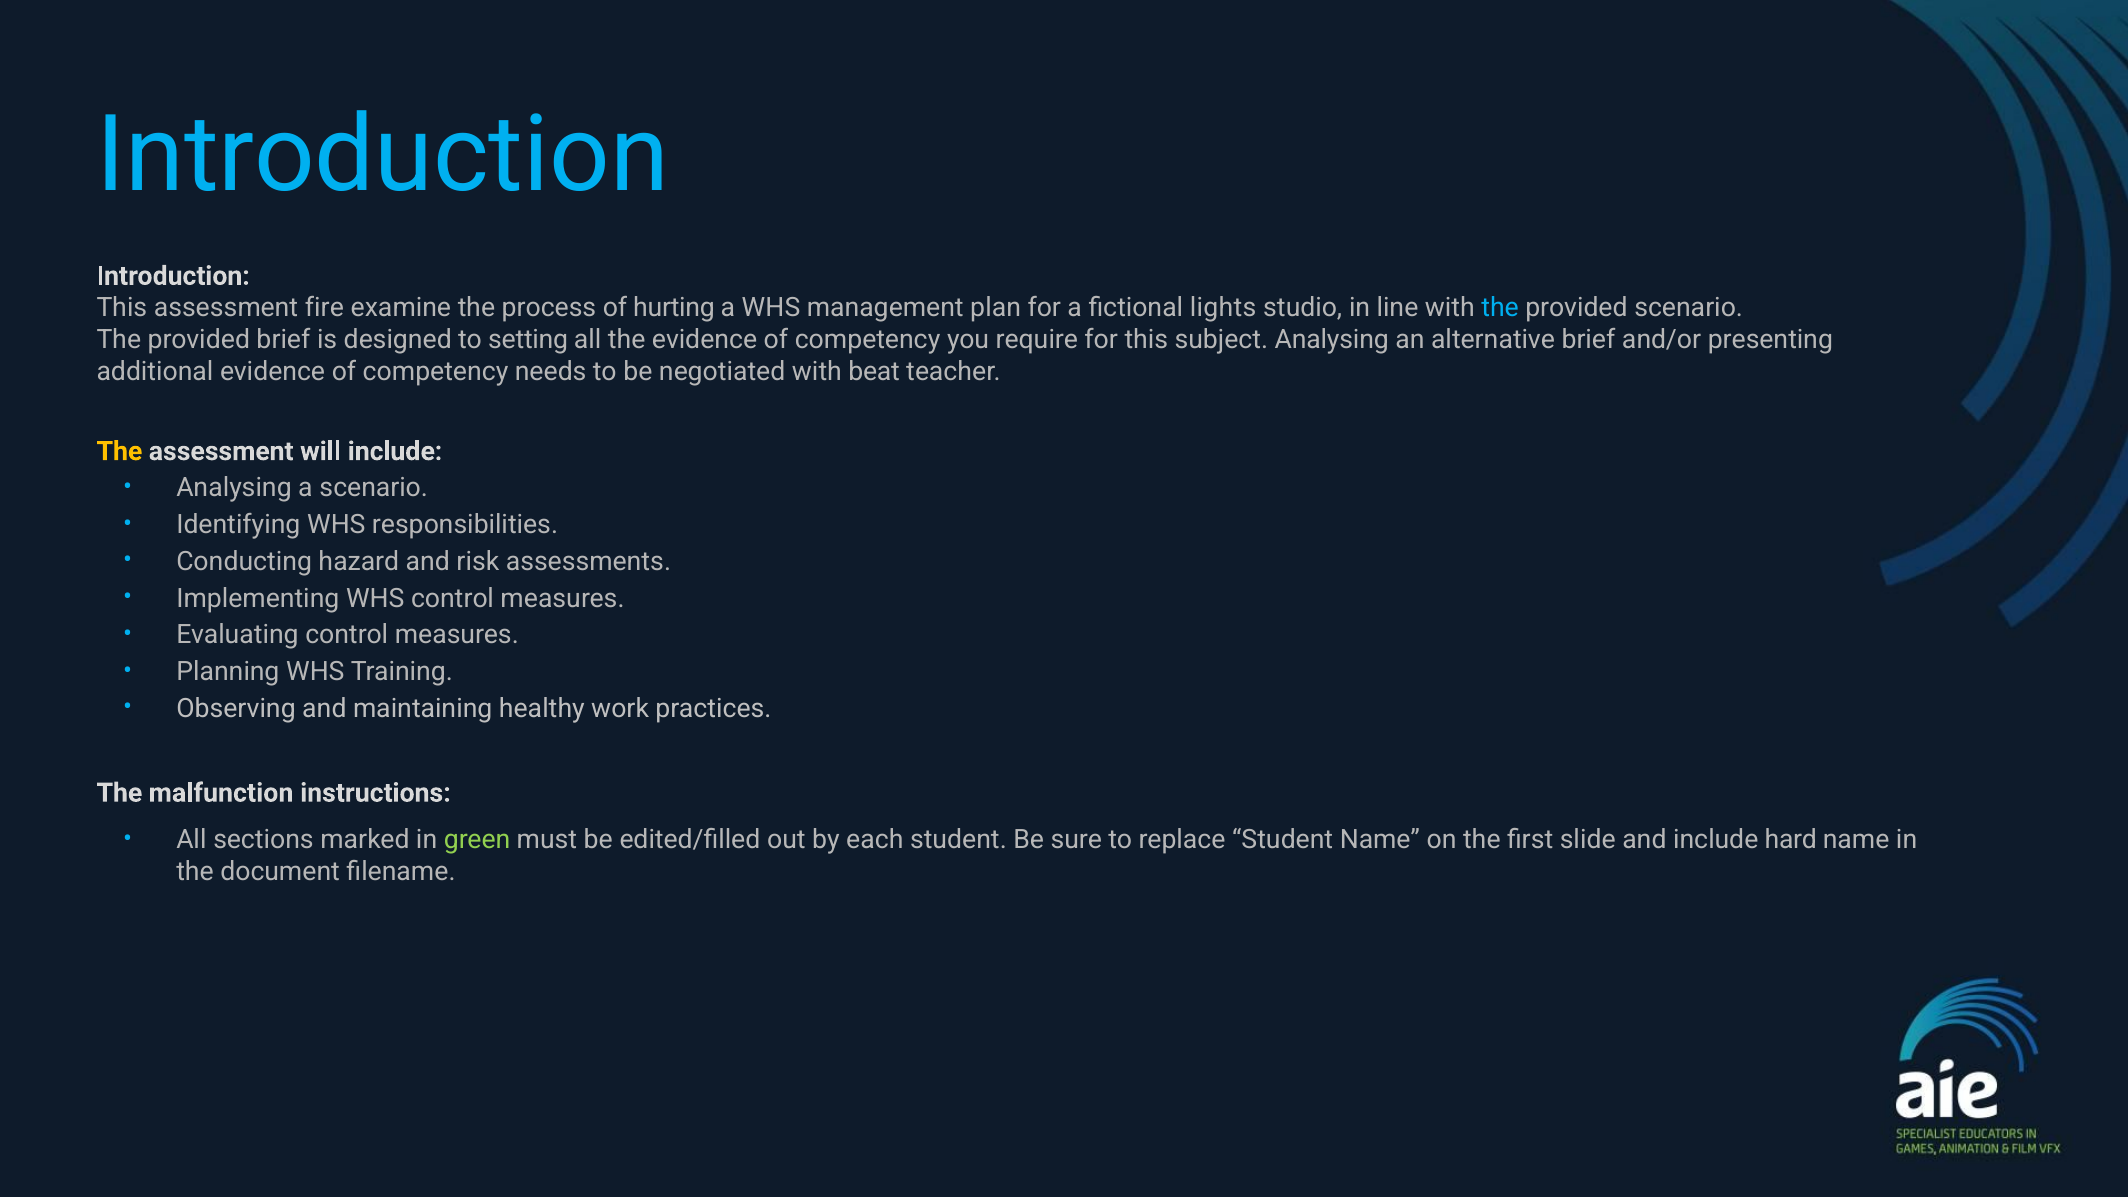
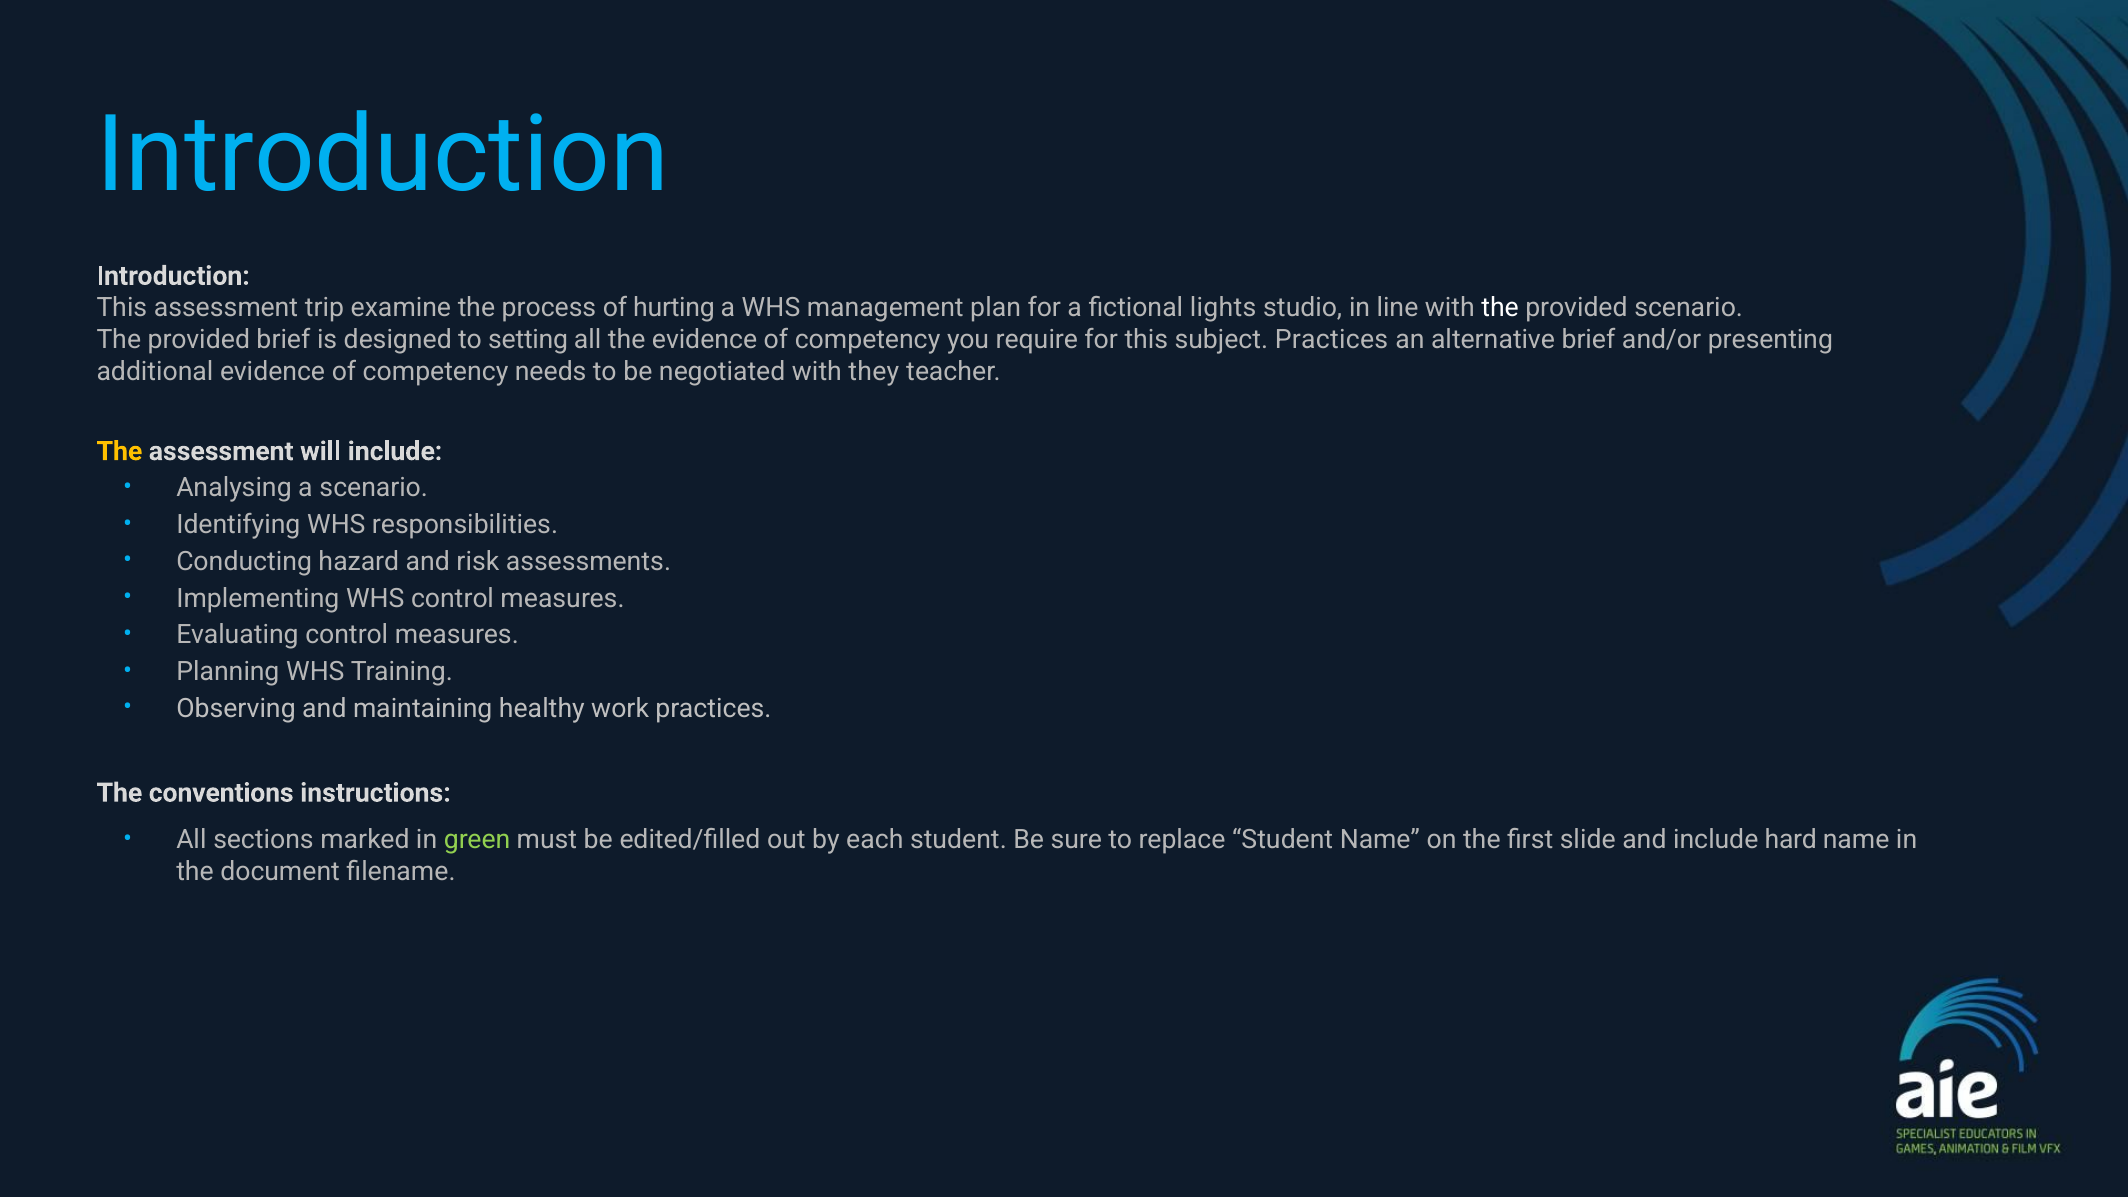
fire: fire -> trip (324, 308)
the colour: light blue -> white (1500, 308)
subject Analysing: Analysing -> Practices (1331, 340)
beat: beat -> they (874, 372)
malfunction: malfunction -> conventions (221, 793)
